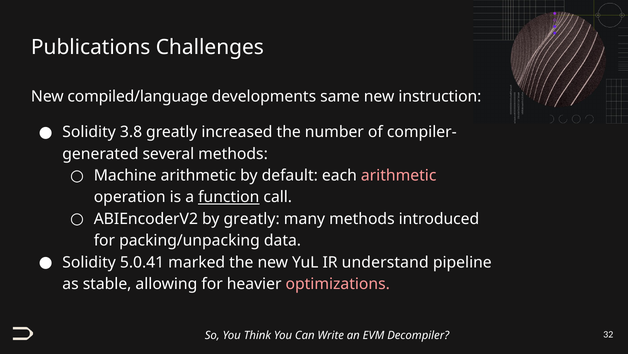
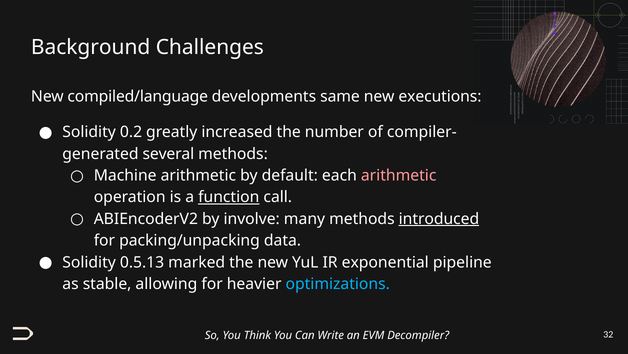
Publications: Publications -> Background (91, 47)
instruction: instruction -> executions (440, 96)
3.8: 3.8 -> 0.2 (131, 132)
by greatly: greatly -> involve (252, 219)
introduced underline: none -> present (439, 219)
5.0.41: 5.0.41 -> 0.5.13 (142, 262)
understand: understand -> exponential (385, 262)
optimizations colour: pink -> light blue (338, 283)
